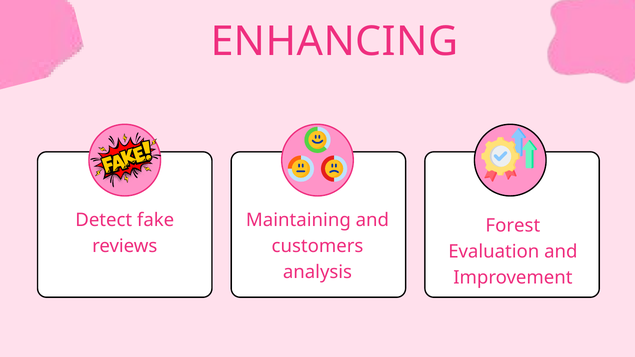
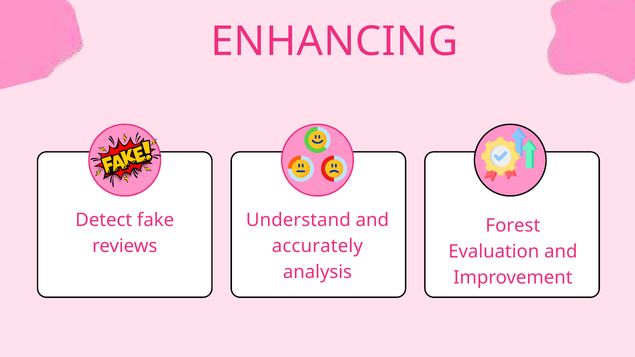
Maintaining: Maintaining -> Understand (298, 220)
customers: customers -> accurately (317, 246)
